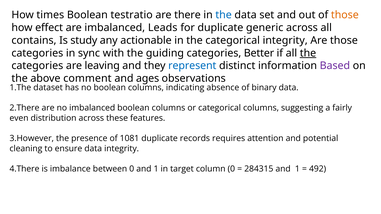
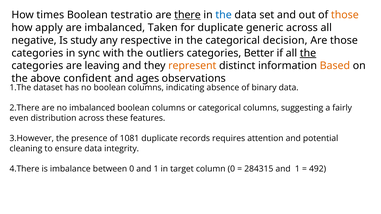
there underline: none -> present (187, 15)
effect: effect -> apply (49, 28)
Leads: Leads -> Taken (163, 28)
contains: contains -> negative (34, 40)
actionable: actionable -> respective (146, 40)
categorical integrity: integrity -> decision (285, 40)
guiding: guiding -> outliers (165, 53)
represent colour: blue -> orange (192, 66)
Based colour: purple -> orange (335, 66)
comment: comment -> confident (87, 79)
